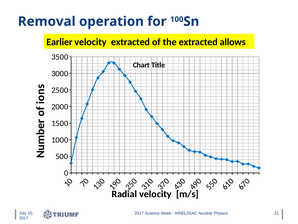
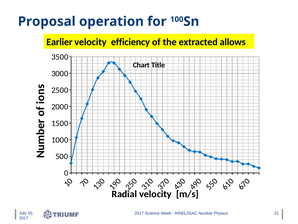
Removal: Removal -> Proposal (47, 21)
velocity extracted: extracted -> efficiency (130, 42)
